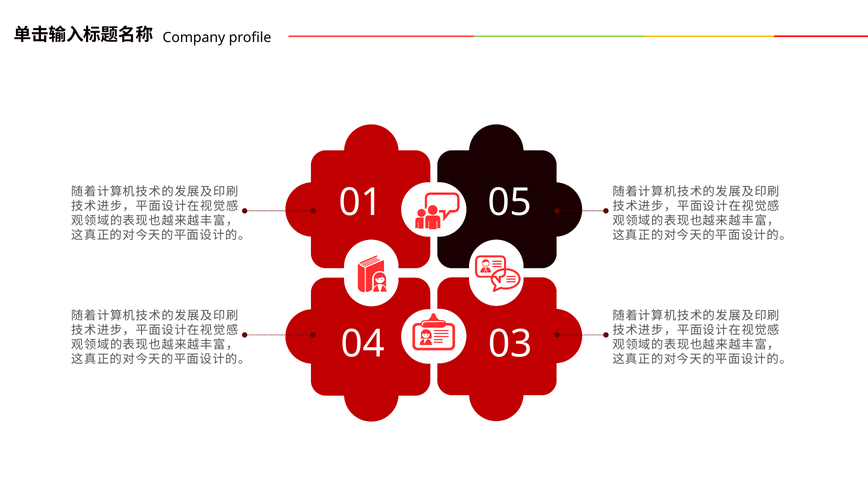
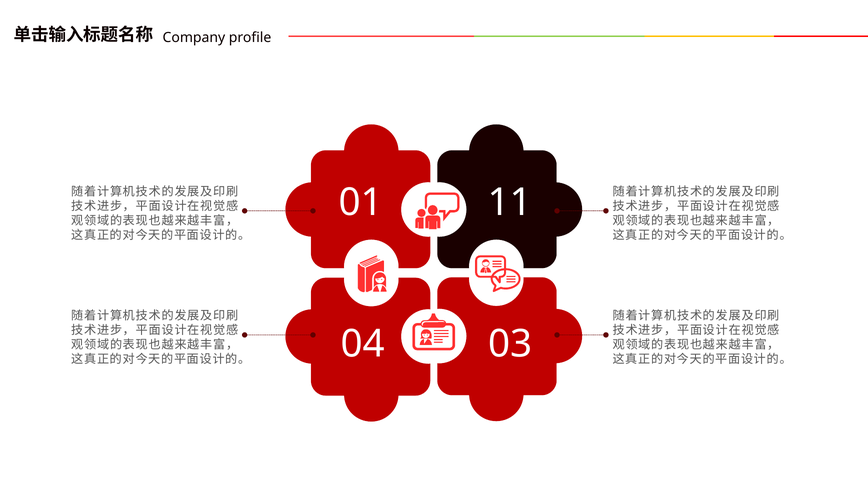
05: 05 -> 11 (510, 203)
